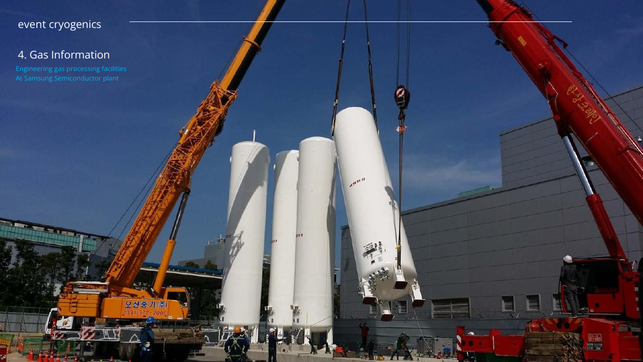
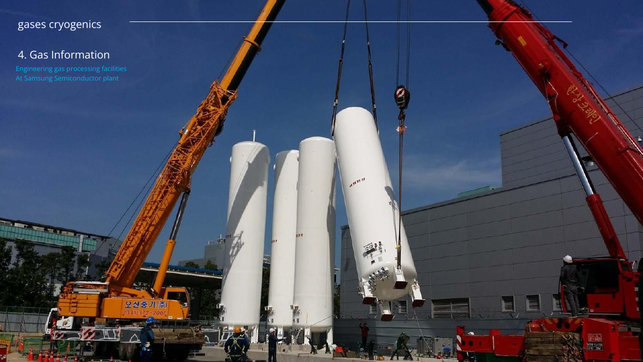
event: event -> gases (32, 25)
